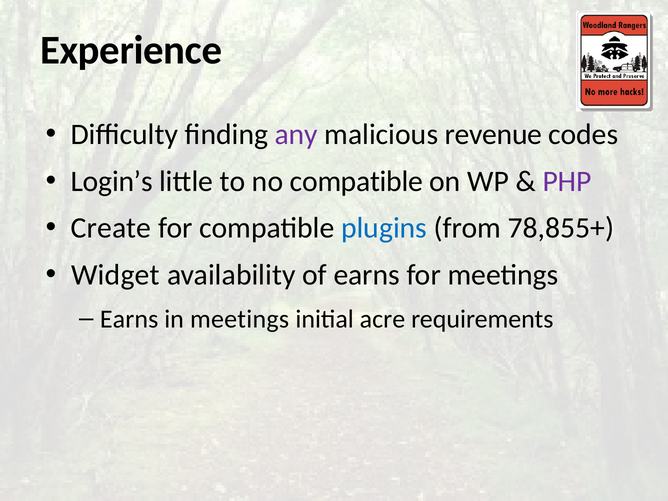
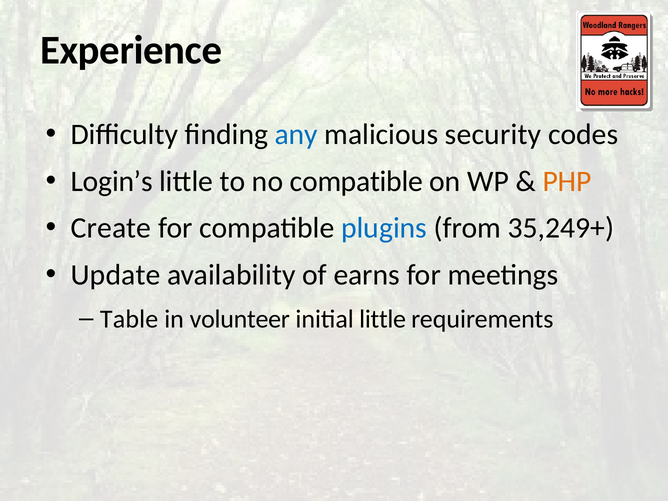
any colour: purple -> blue (296, 135)
revenue: revenue -> security (493, 135)
PHP colour: purple -> orange (567, 181)
78,855+: 78,855+ -> 35,249+ (561, 228)
Widget: Widget -> Update (116, 275)
Earns: Earns -> Table (129, 319)
in meetings: meetings -> volunteer (240, 319)
initial acre: acre -> little (383, 319)
